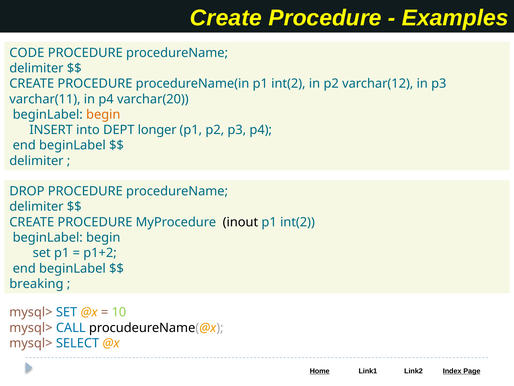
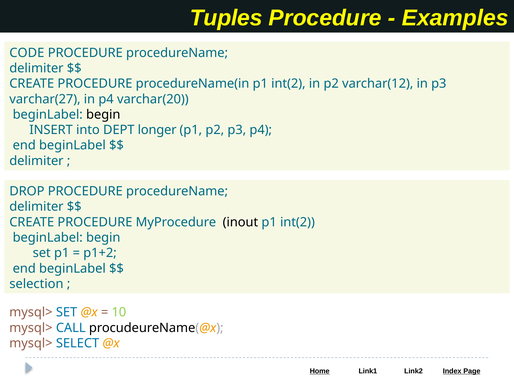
Create: Create -> Tuples (226, 18)
varchar(11: varchar(11 -> varchar(27 (45, 99)
begin colour: orange -> black (103, 114)
breaking: breaking -> selection (36, 284)
